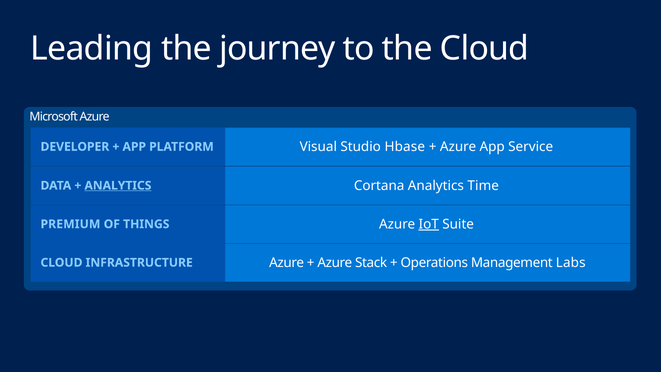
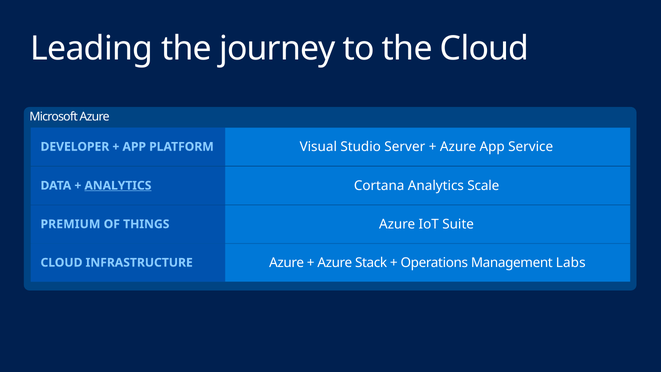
Hbase: Hbase -> Server (405, 147)
Time: Time -> Scale (483, 186)
IoT underline: present -> none (429, 224)
